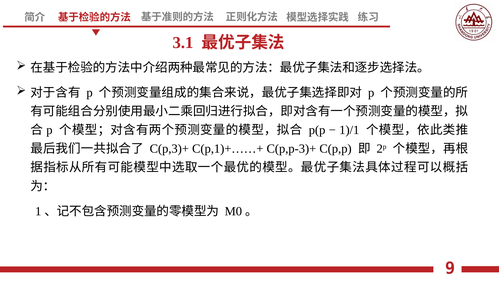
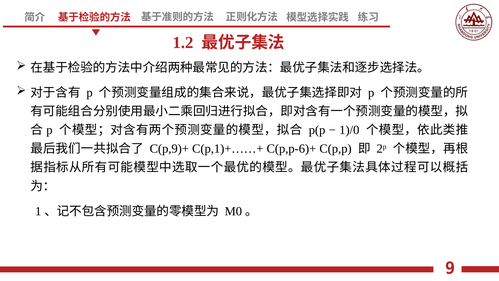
3.1: 3.1 -> 1.2 (183, 43)
1)/1: 1)/1 -> 1)/0 (349, 130)
C(p,3)+: C(p,3)+ -> C(p,9)+ (169, 149)
C(p,p-3)+: C(p,p-3)+ -> C(p,p-6)+ (291, 149)
